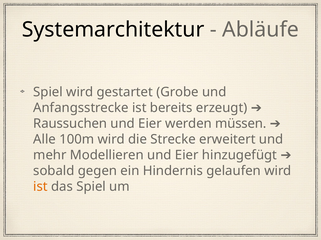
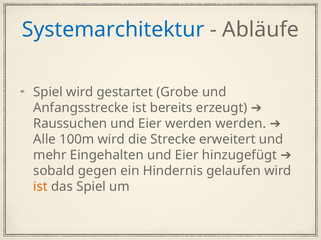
Systemarchitektur colour: black -> blue (113, 30)
werden müssen: müssen -> werden (241, 124)
Modellieren: Modellieren -> Eingehalten (107, 156)
